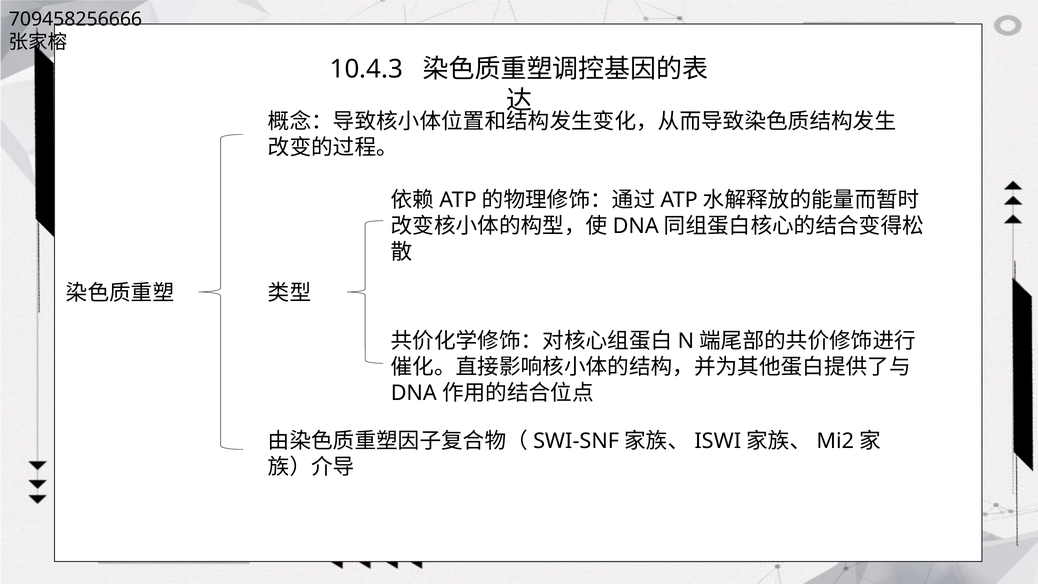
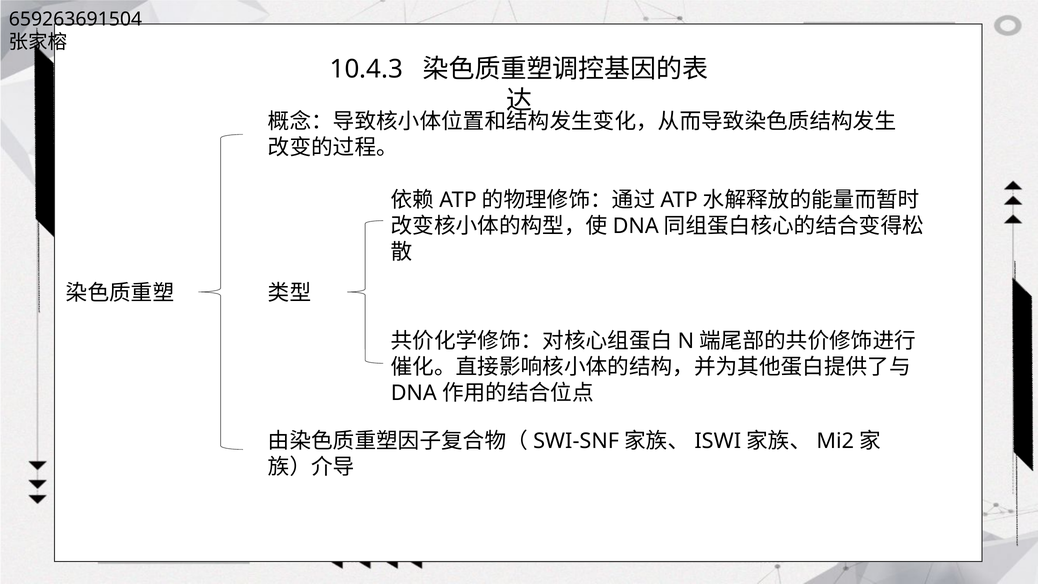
709458256666: 709458256666 -> 659263691504 (75, 19)
